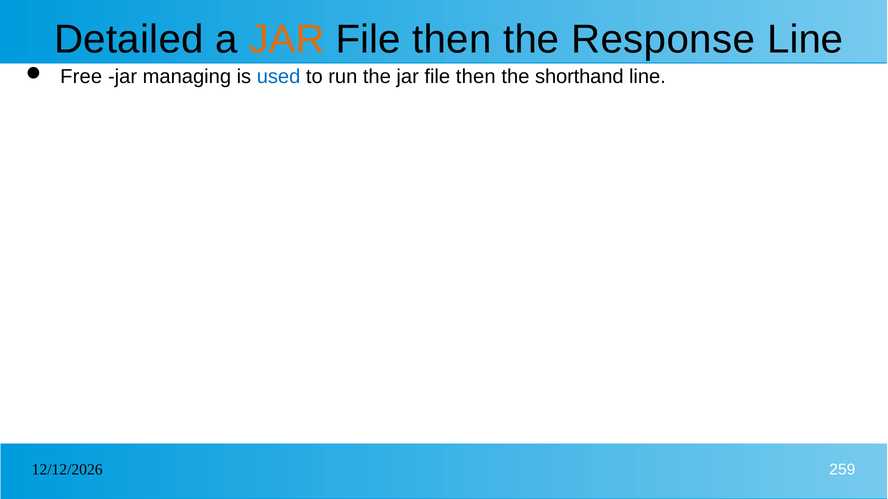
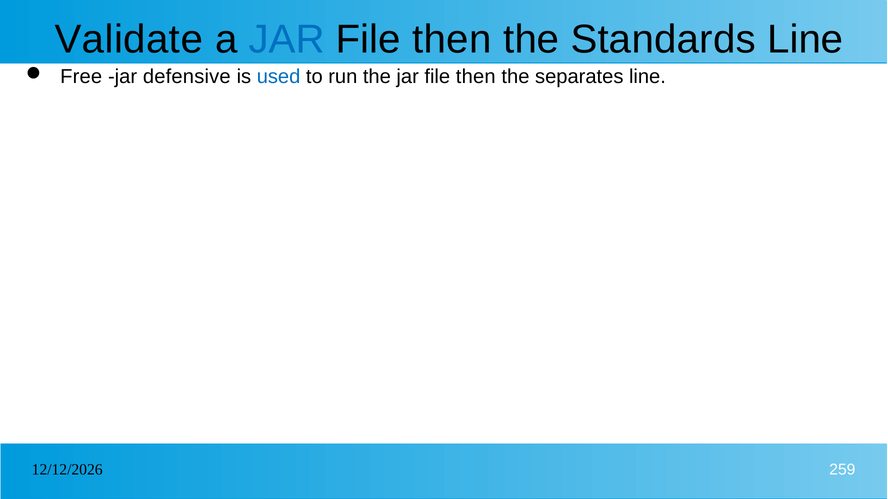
Detailed: Detailed -> Validate (129, 39)
JAR colour: orange -> blue (287, 39)
Response: Response -> Standards (663, 39)
managing: managing -> defensive (187, 77)
shorthand: shorthand -> separates (579, 77)
